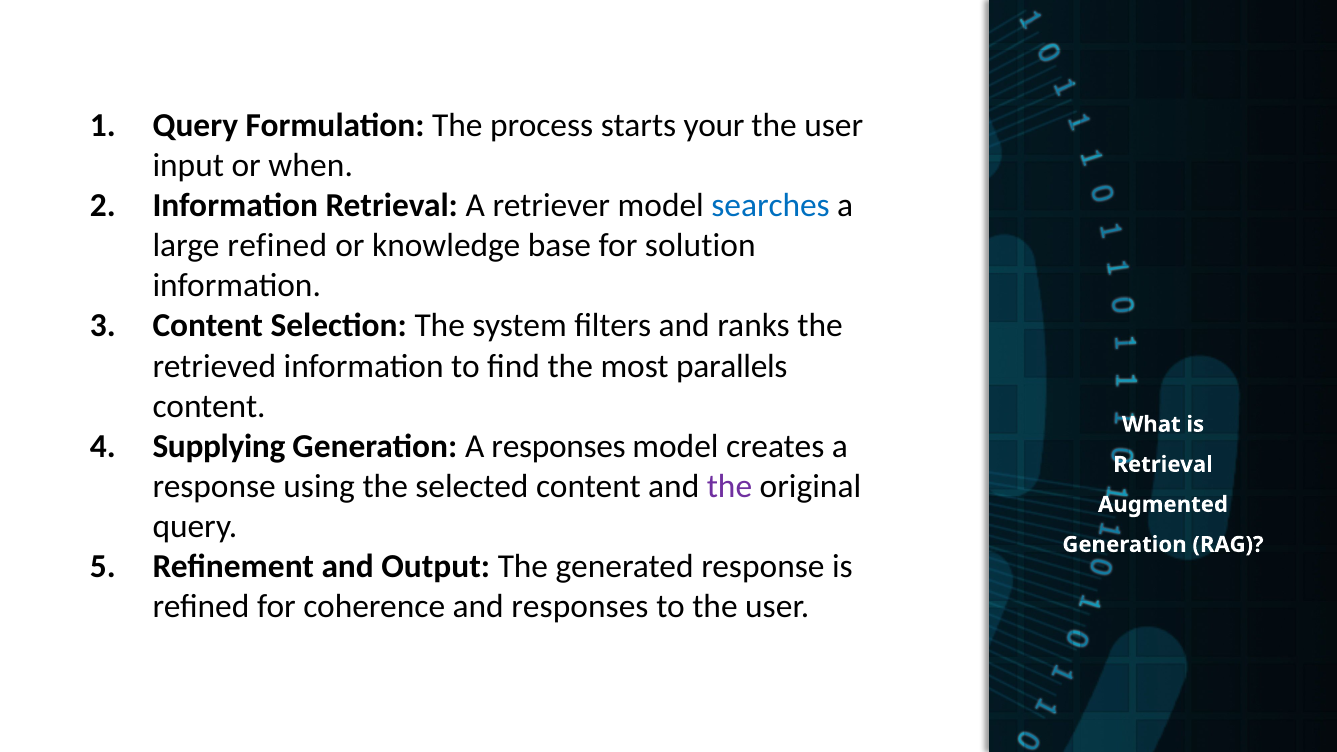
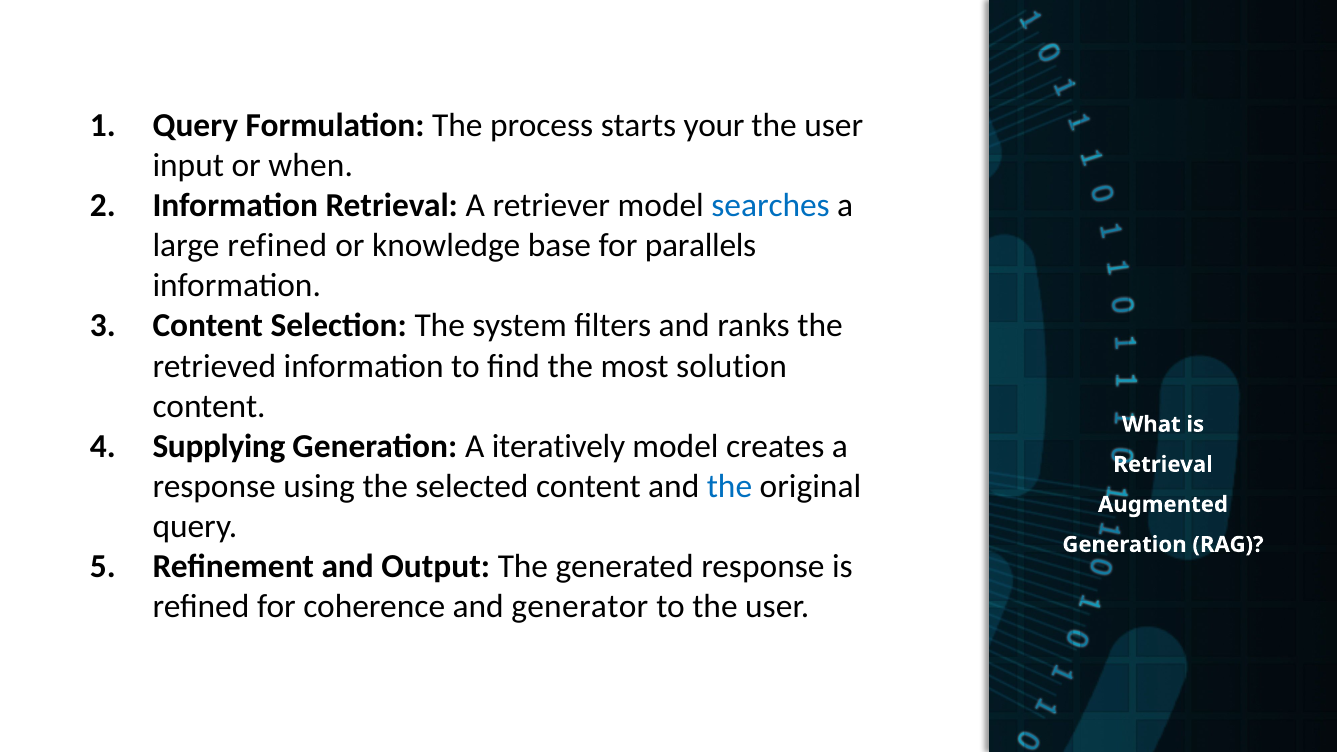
solution: solution -> parallels (701, 246)
parallels: parallels -> solution (732, 366)
A responses: responses -> iteratively (559, 446)
the colour: purple -> blue (729, 486)
and responses: responses -> generator (580, 607)
